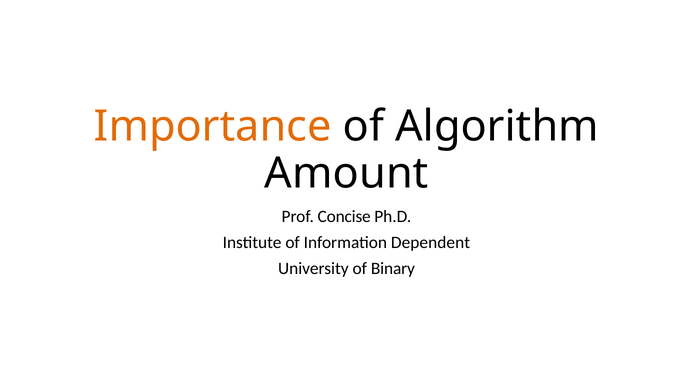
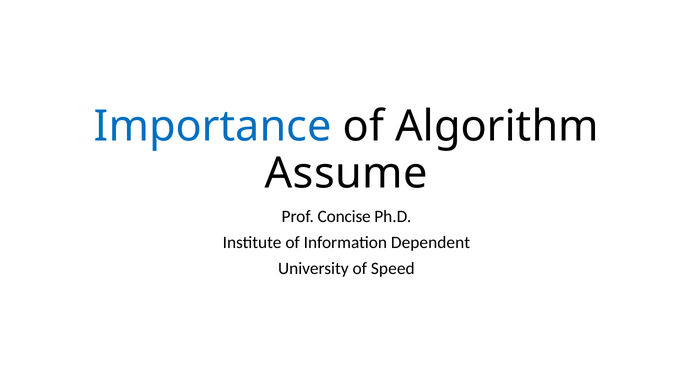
Importance colour: orange -> blue (213, 126)
Amount: Amount -> Assume (346, 173)
Binary: Binary -> Speed (393, 268)
